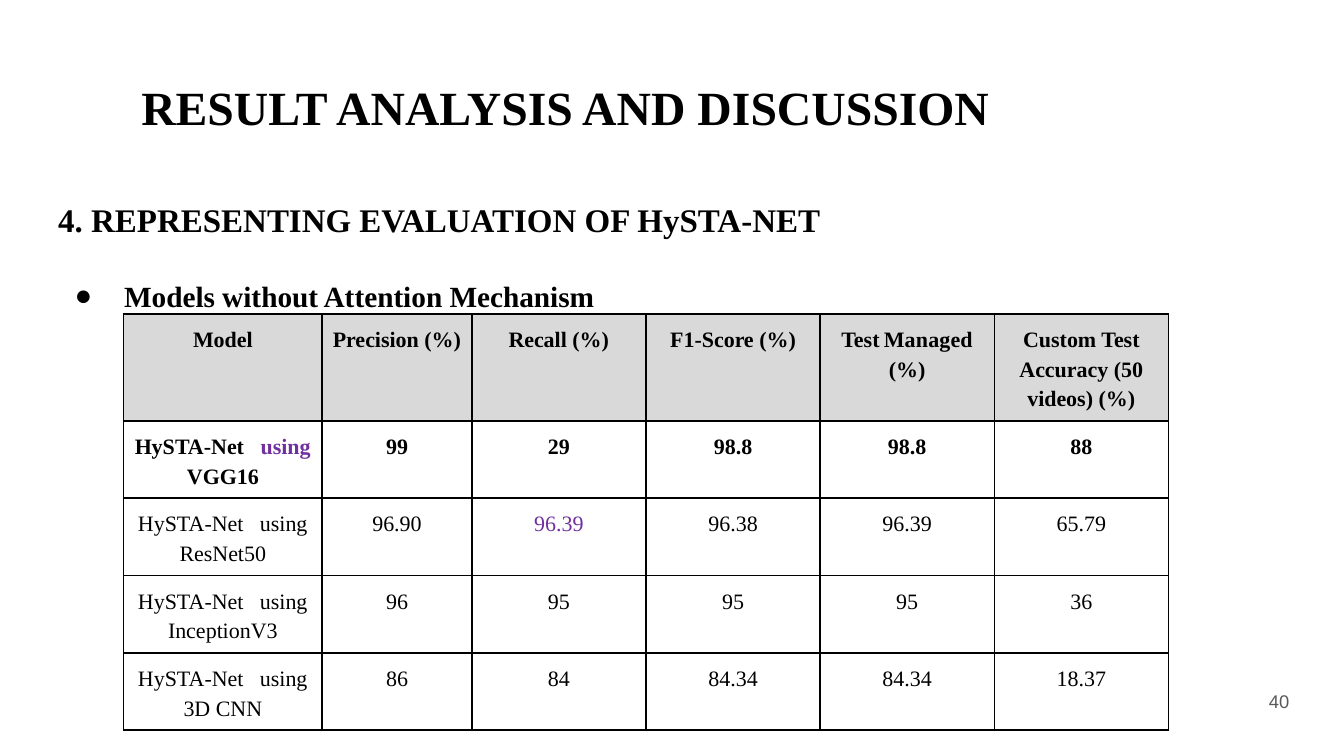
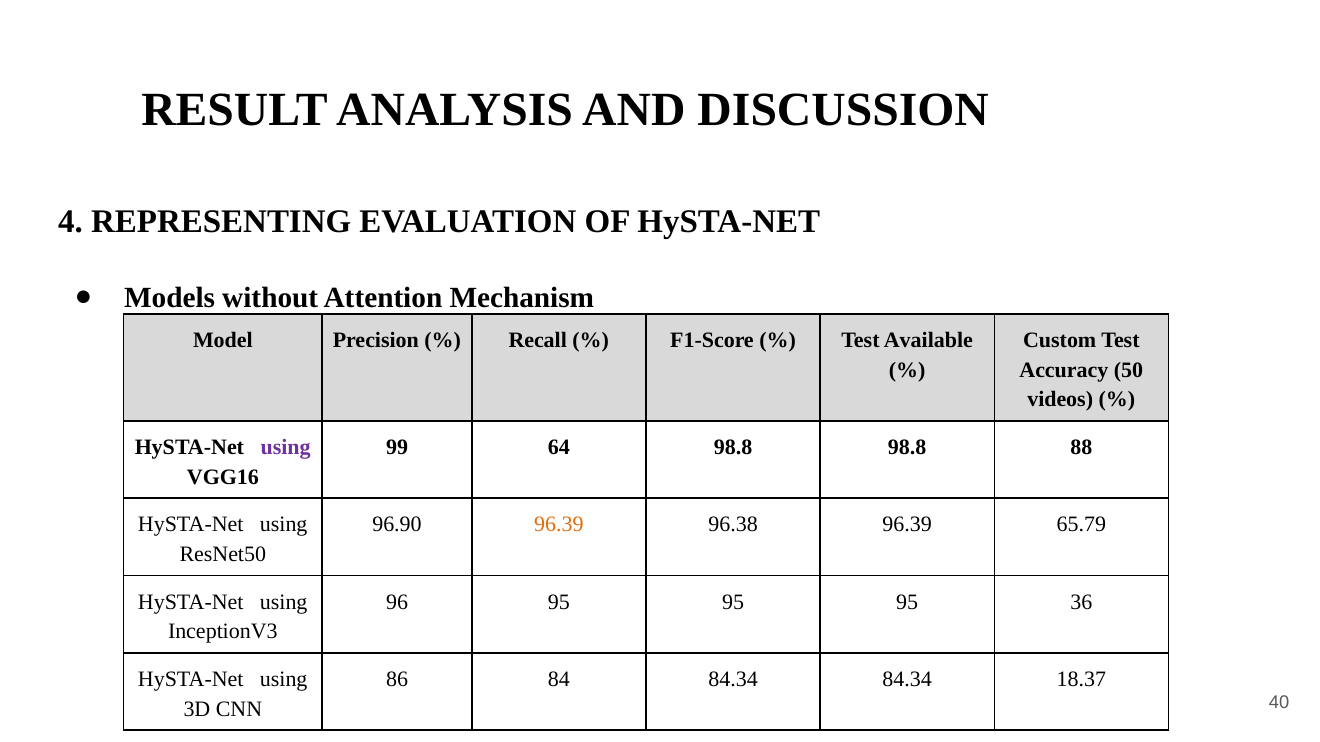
Managed: Managed -> Available (928, 341)
29: 29 -> 64 (559, 448)
96.39 colour: purple -> orange (559, 525)
